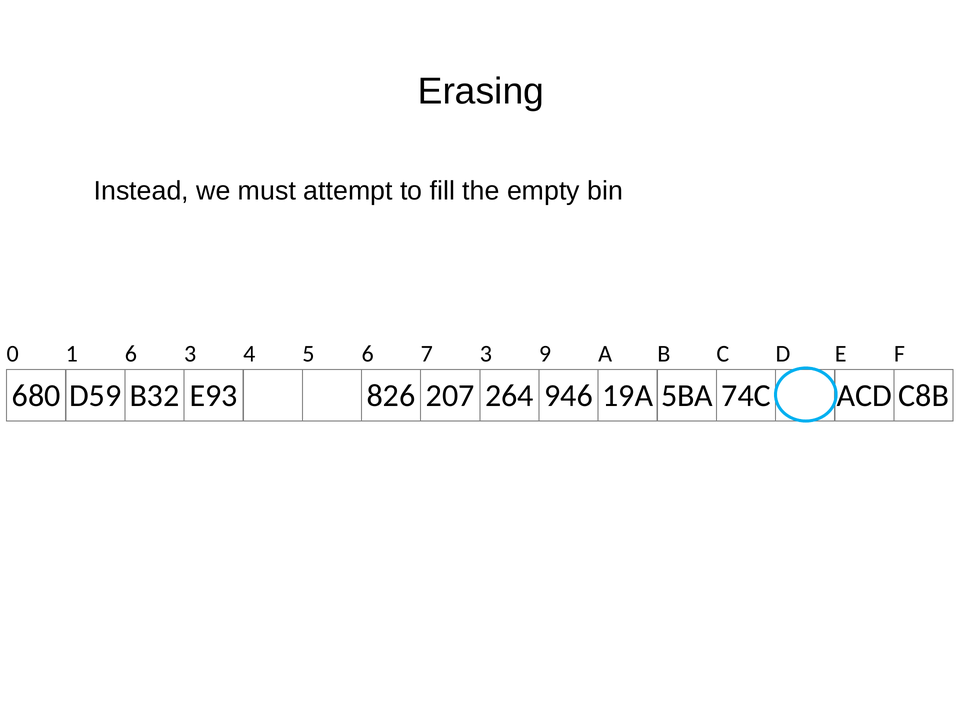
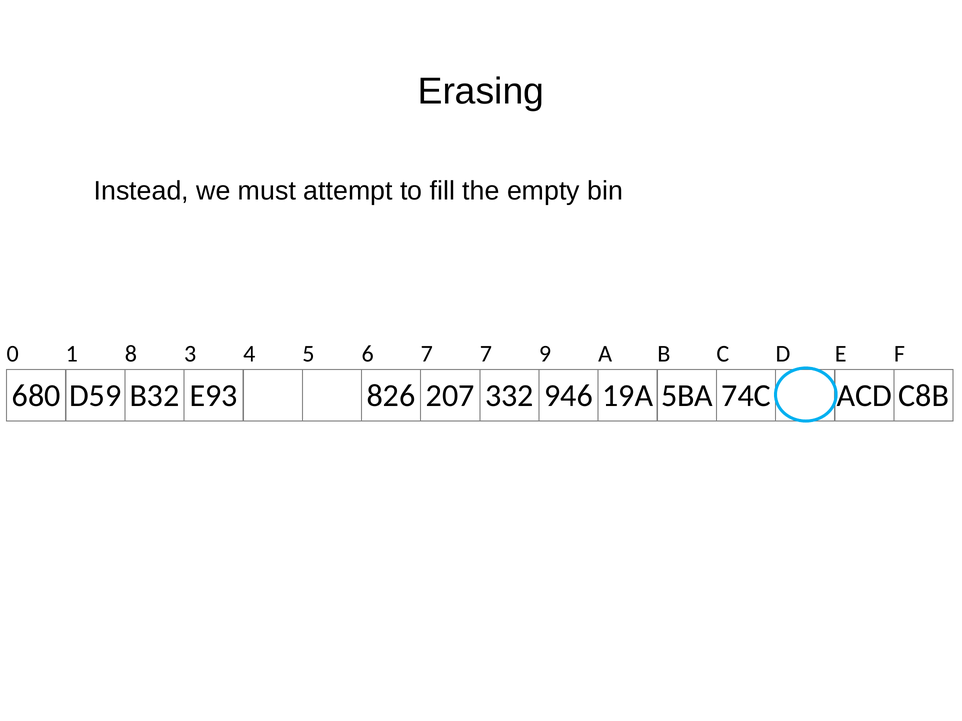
1 6: 6 -> 8 (131, 354)
7 3: 3 -> 7 (486, 354)
264: 264 -> 332 (509, 396)
